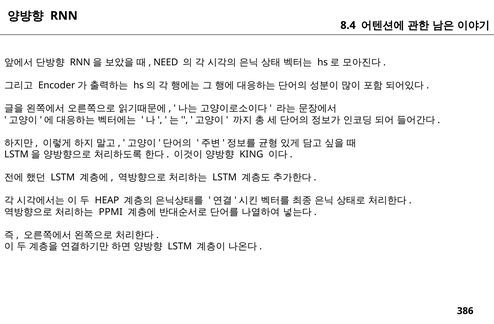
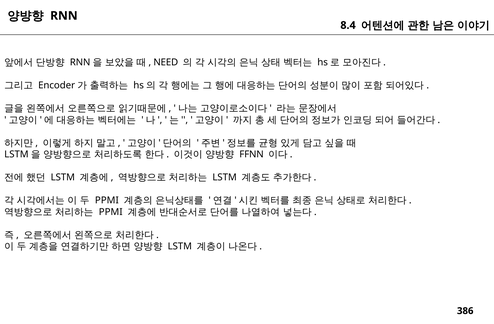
KING: KING -> FFNN (252, 155)
HEAP: HEAP -> PPMI (107, 201)
